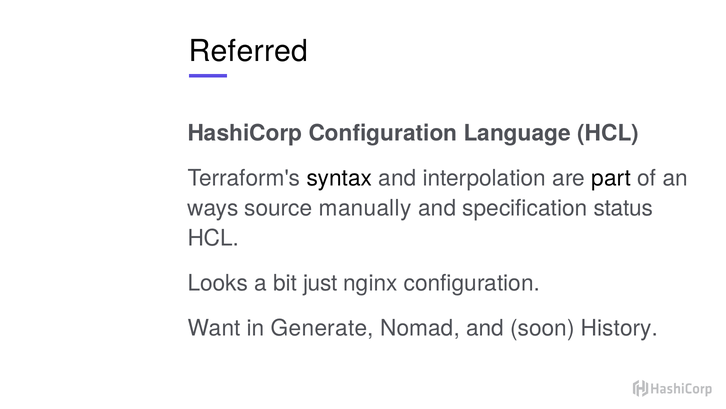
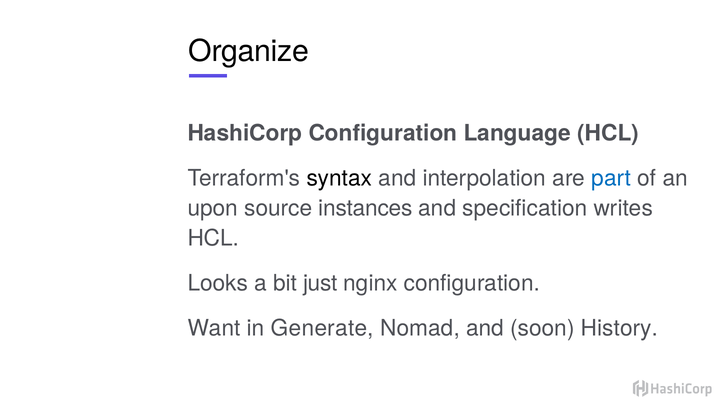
Referred: Referred -> Organize (249, 51)
part colour: black -> blue (611, 178)
ways: ways -> upon (213, 208)
manually: manually -> instances (365, 208)
status: status -> writes (623, 208)
